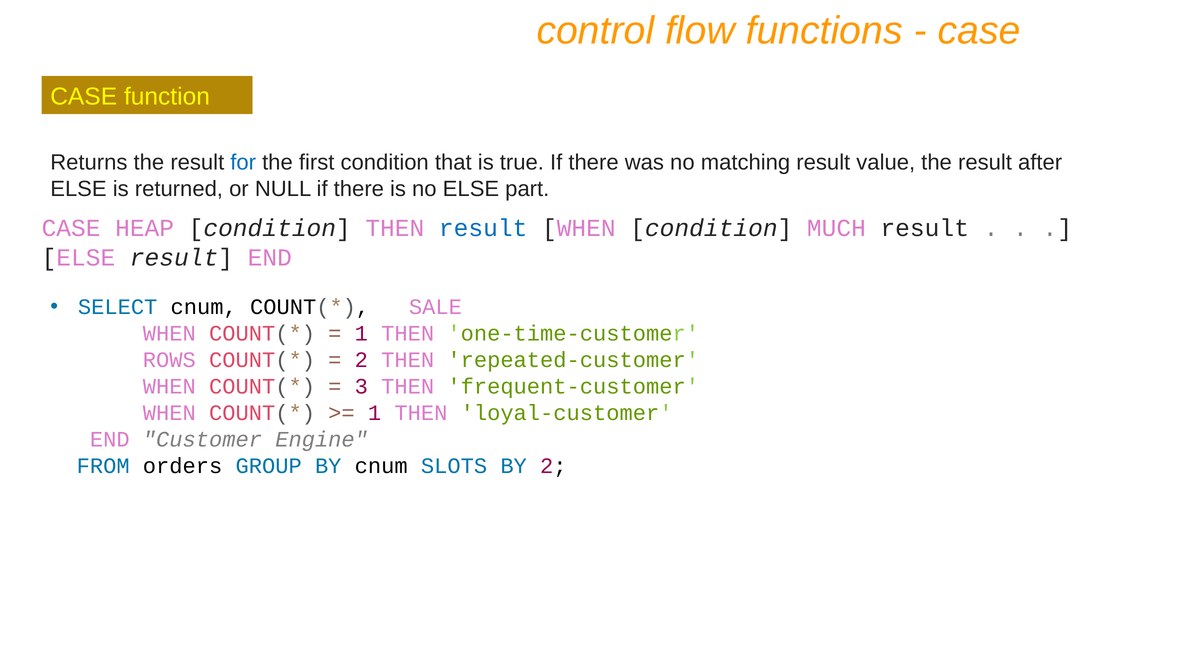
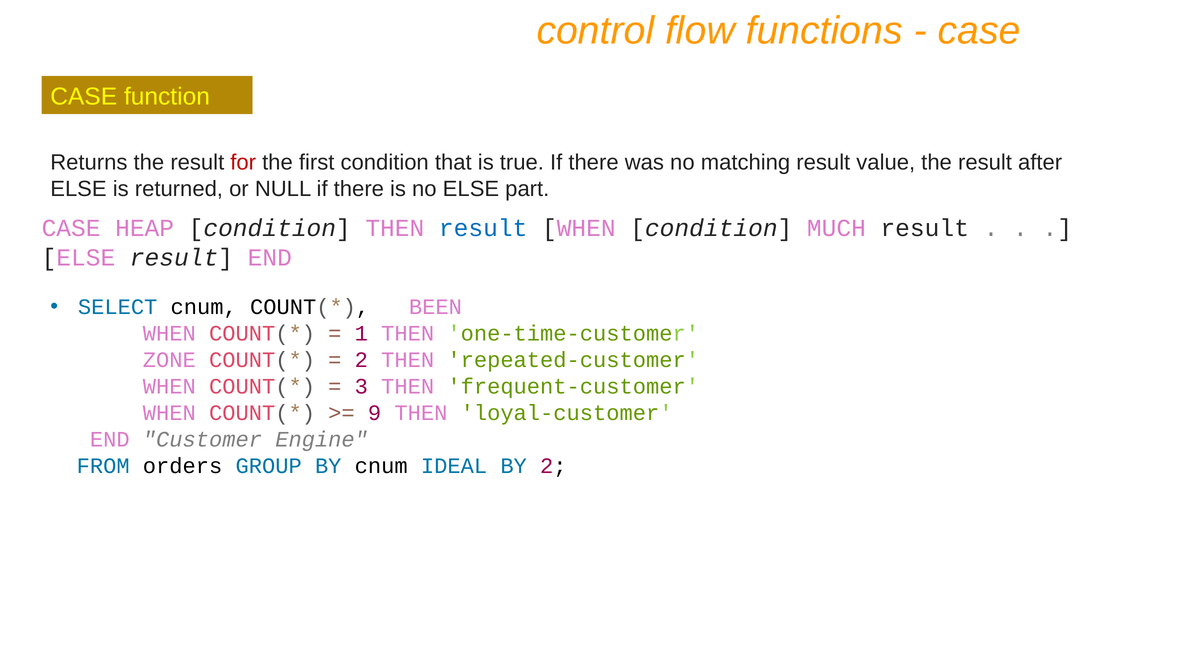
for colour: blue -> red (243, 163)
SALE: SALE -> BEEN (435, 307)
ROWS: ROWS -> ZONE (169, 360)
1: 1 -> 9 (375, 413)
SLOTS: SLOTS -> IDEAL (454, 466)
